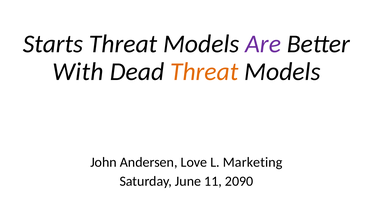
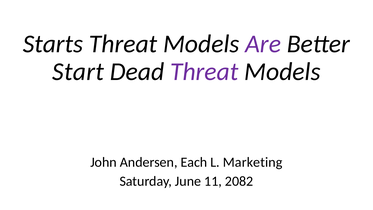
With: With -> Start (78, 71)
Threat colour: orange -> purple (204, 71)
Love: Love -> Each (194, 162)
2090: 2090 -> 2082 (239, 181)
